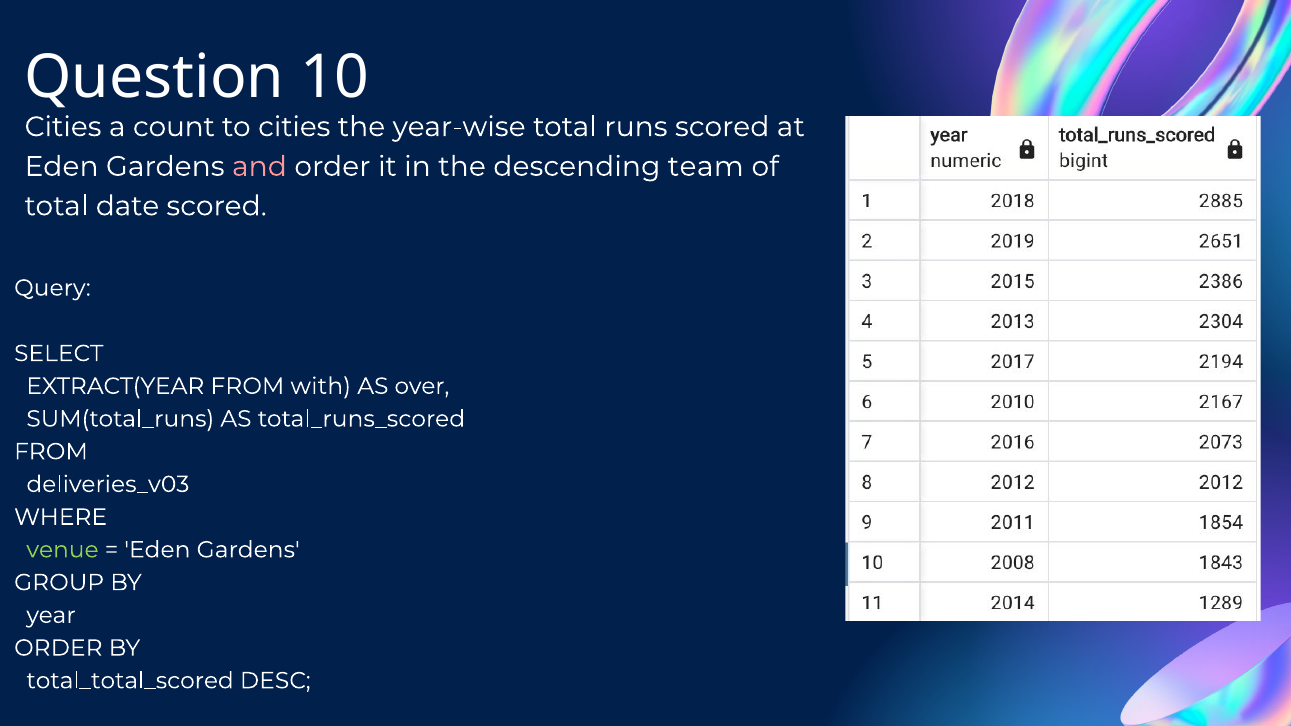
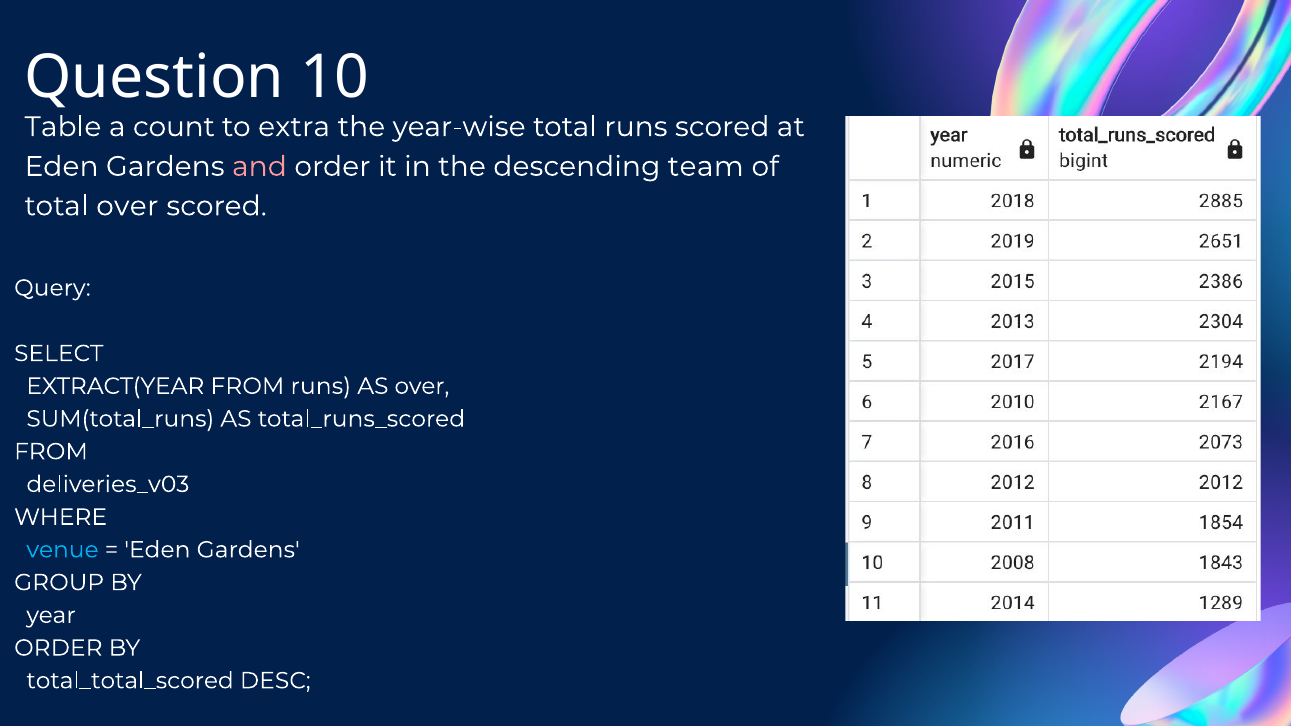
Cities: Cities -> Table (63, 127)
to cities: cities -> extra (294, 127)
total date: date -> over (127, 206)
FROM with: with -> runs (321, 386)
venue colour: light green -> light blue (62, 550)
